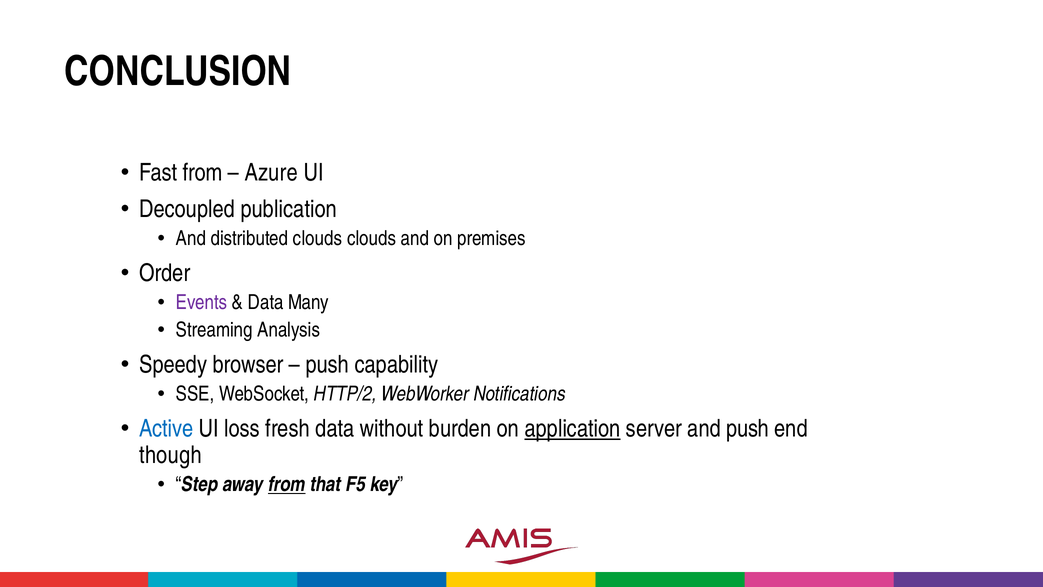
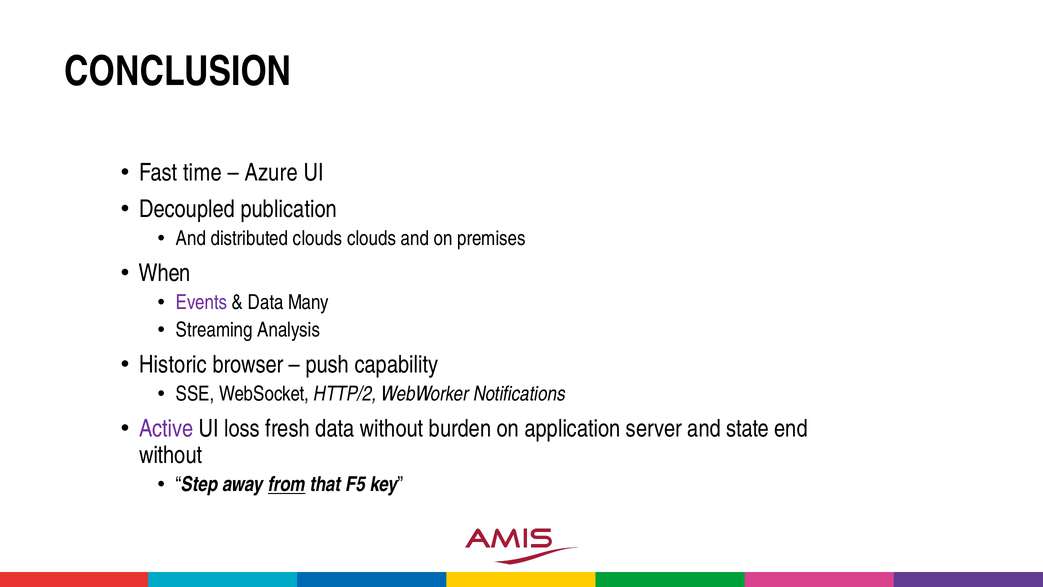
Fast from: from -> time (202, 172)
Order: Order -> When (165, 273)
Speedy: Speedy -> Historic (173, 364)
Active colour: blue -> purple (166, 428)
application underline: present -> none (573, 428)
and push: push -> state (748, 428)
though: though -> without (171, 455)
